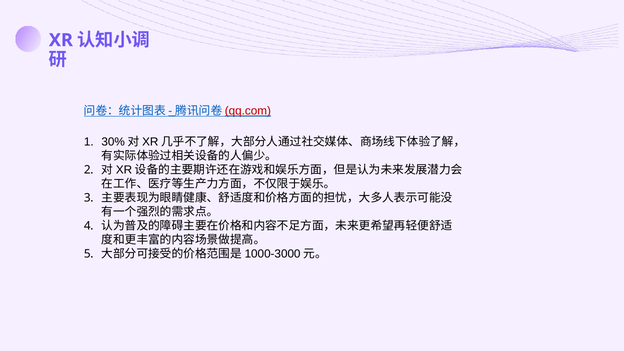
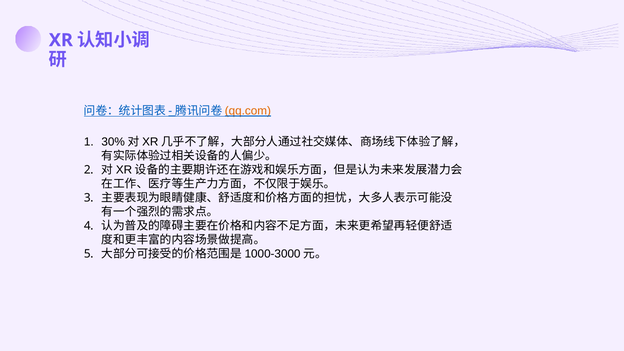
qq.com colour: red -> orange (248, 111)
